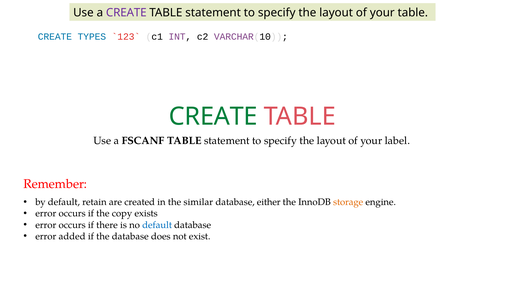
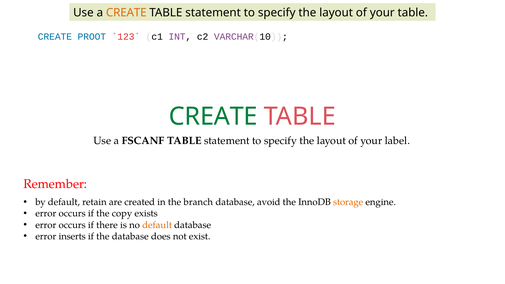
CREATE colour: purple -> orange (126, 13)
TYPES: TYPES -> PROOT (92, 37)
similar: similar -> branch (198, 202)
either: either -> avoid (269, 202)
default colour: blue -> orange (157, 225)
added: added -> inserts (72, 236)
